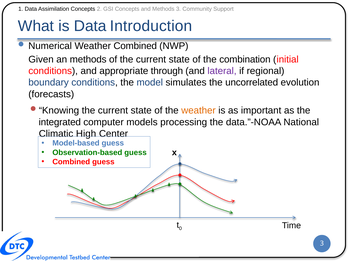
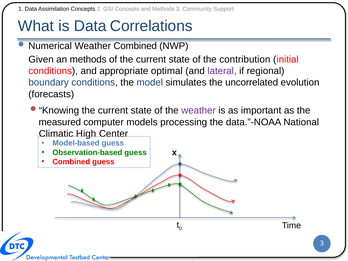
Introduction: Introduction -> Correlations (151, 26)
combination: combination -> contribution (245, 59)
through: through -> optimal (167, 71)
weather colour: orange -> purple (198, 110)
integrated: integrated -> measured (60, 122)
